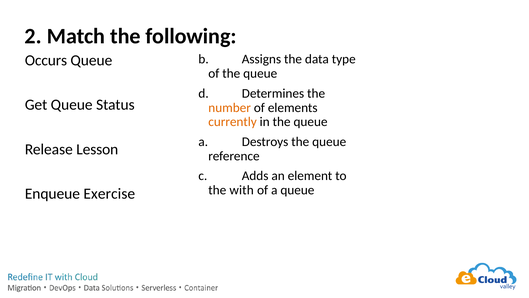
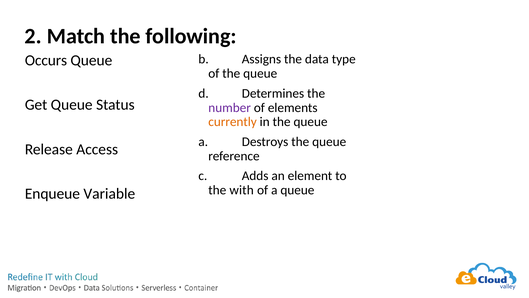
number colour: orange -> purple (230, 107)
Lesson: Lesson -> Access (97, 149)
Exercise: Exercise -> Variable (109, 193)
